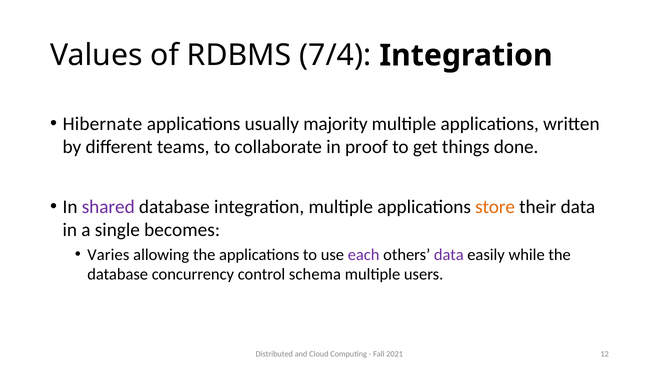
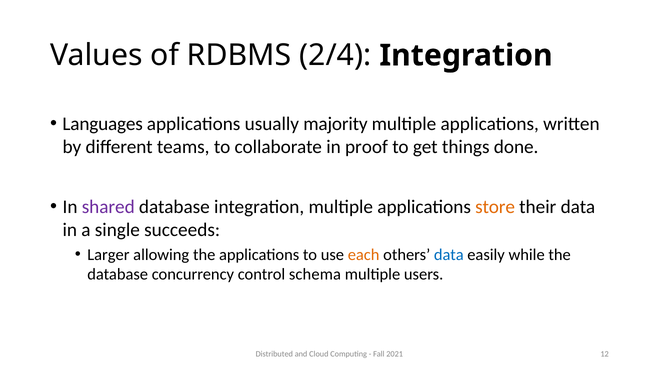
7/4: 7/4 -> 2/4 (335, 55)
Hibernate: Hibernate -> Languages (103, 124)
becomes: becomes -> succeeds (182, 230)
Varies: Varies -> Larger (108, 254)
each colour: purple -> orange (364, 254)
data colour: purple -> blue (449, 254)
